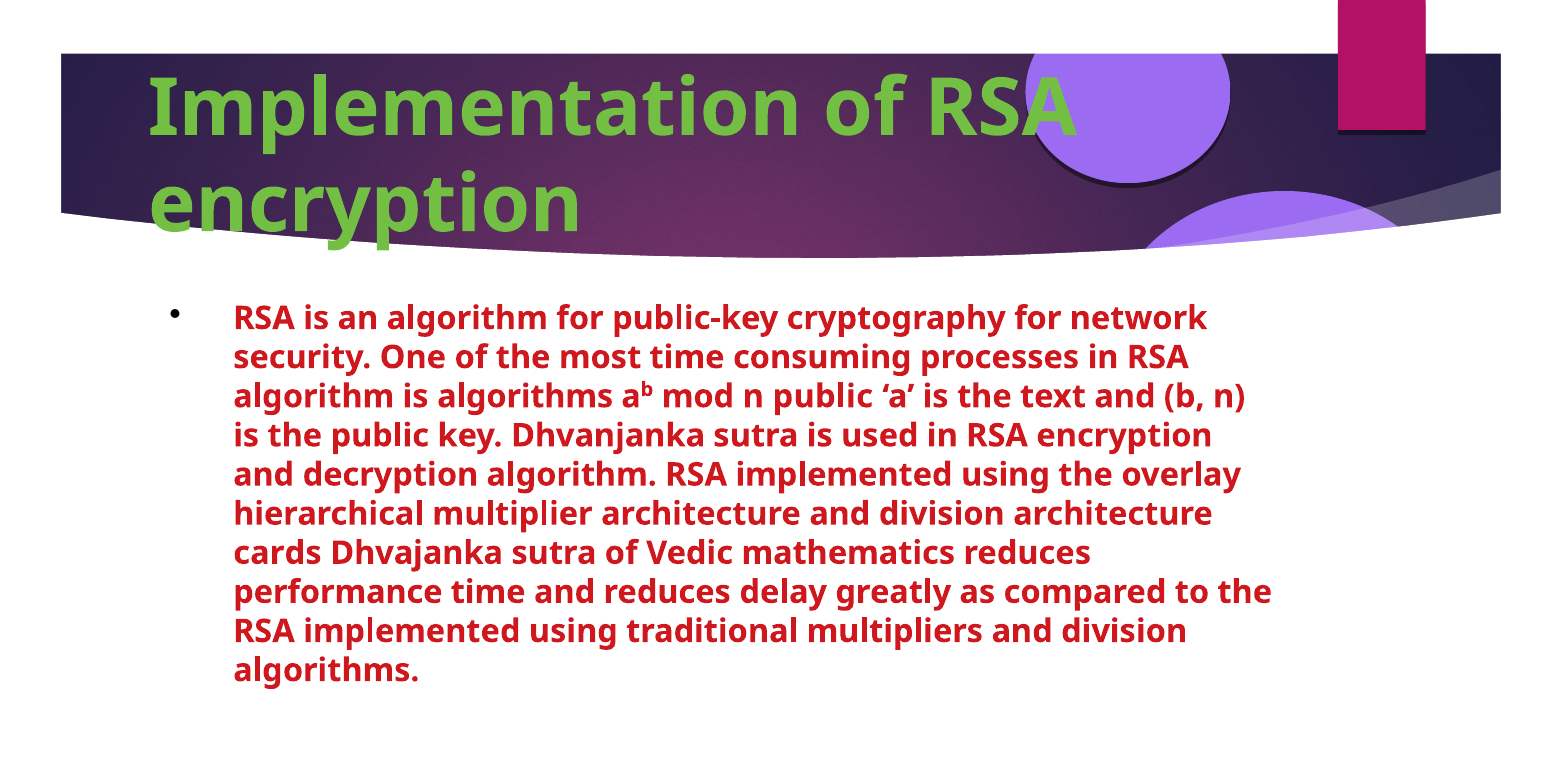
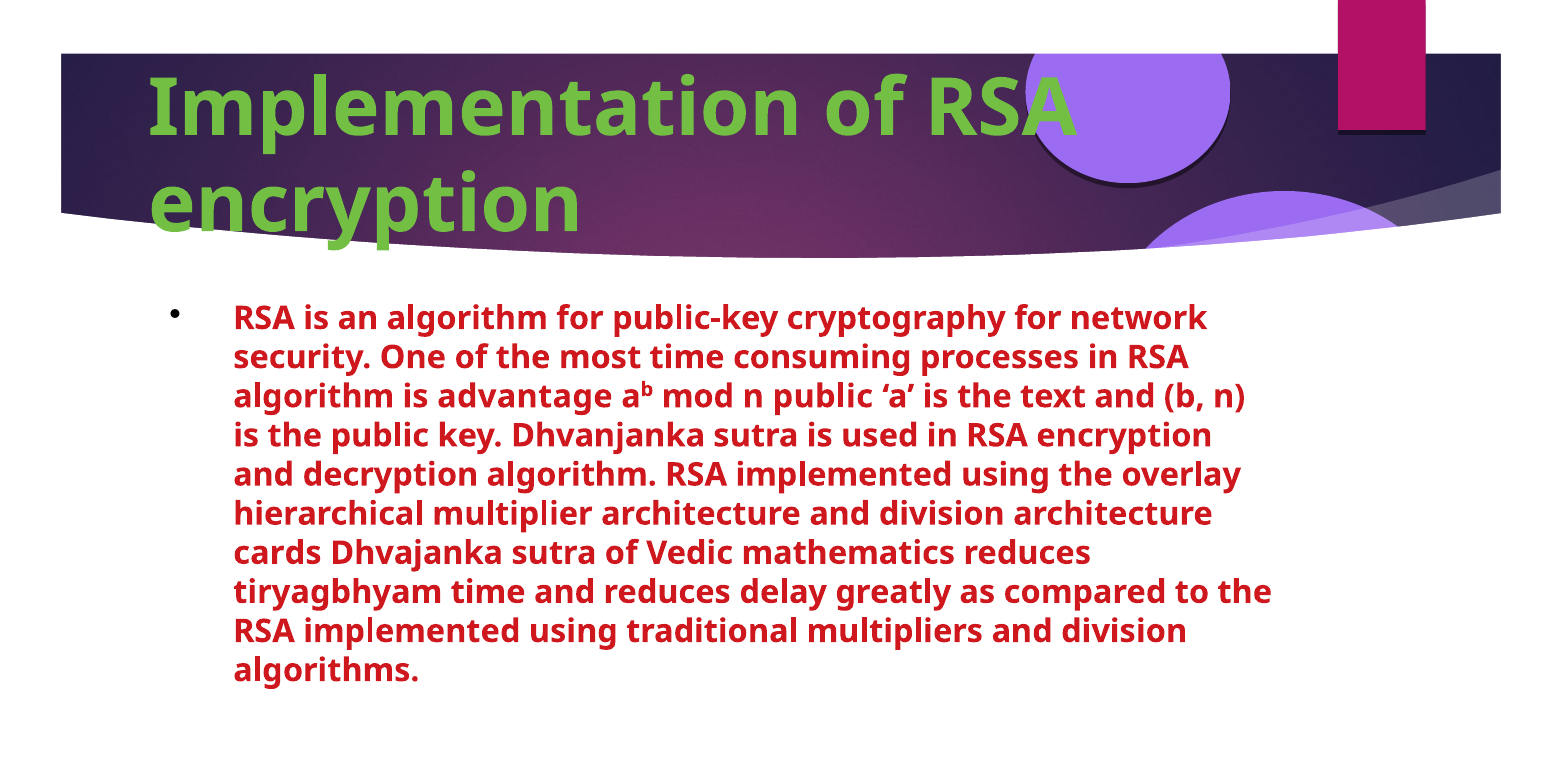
is algorithms: algorithms -> advantage (525, 397)
performance: performance -> tiryagbhyam (338, 592)
